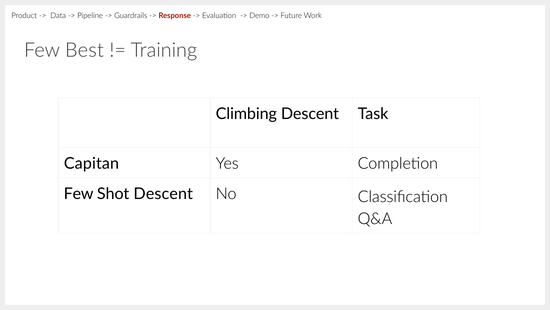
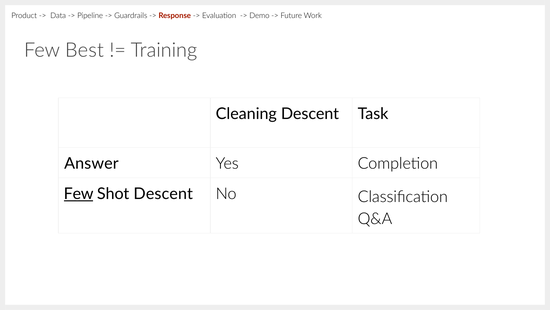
Climbing: Climbing -> Cleaning (246, 114)
Capitan: Capitan -> Answer (91, 163)
Few underline: none -> present (79, 193)
